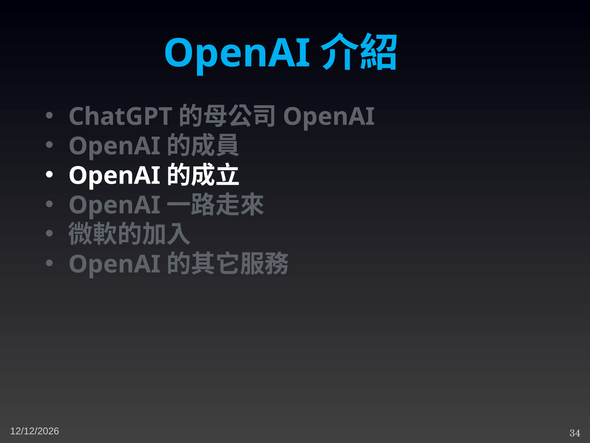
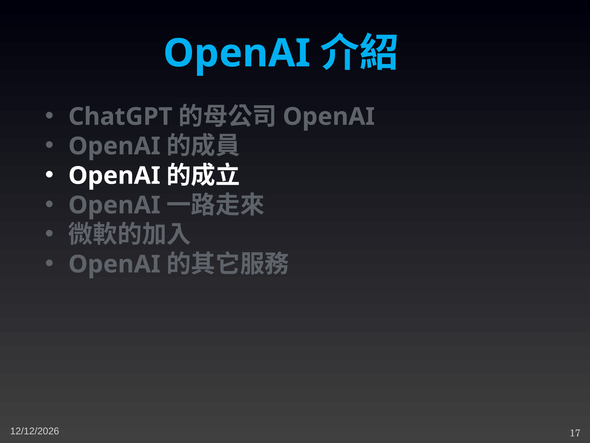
34: 34 -> 17 (575, 433)
